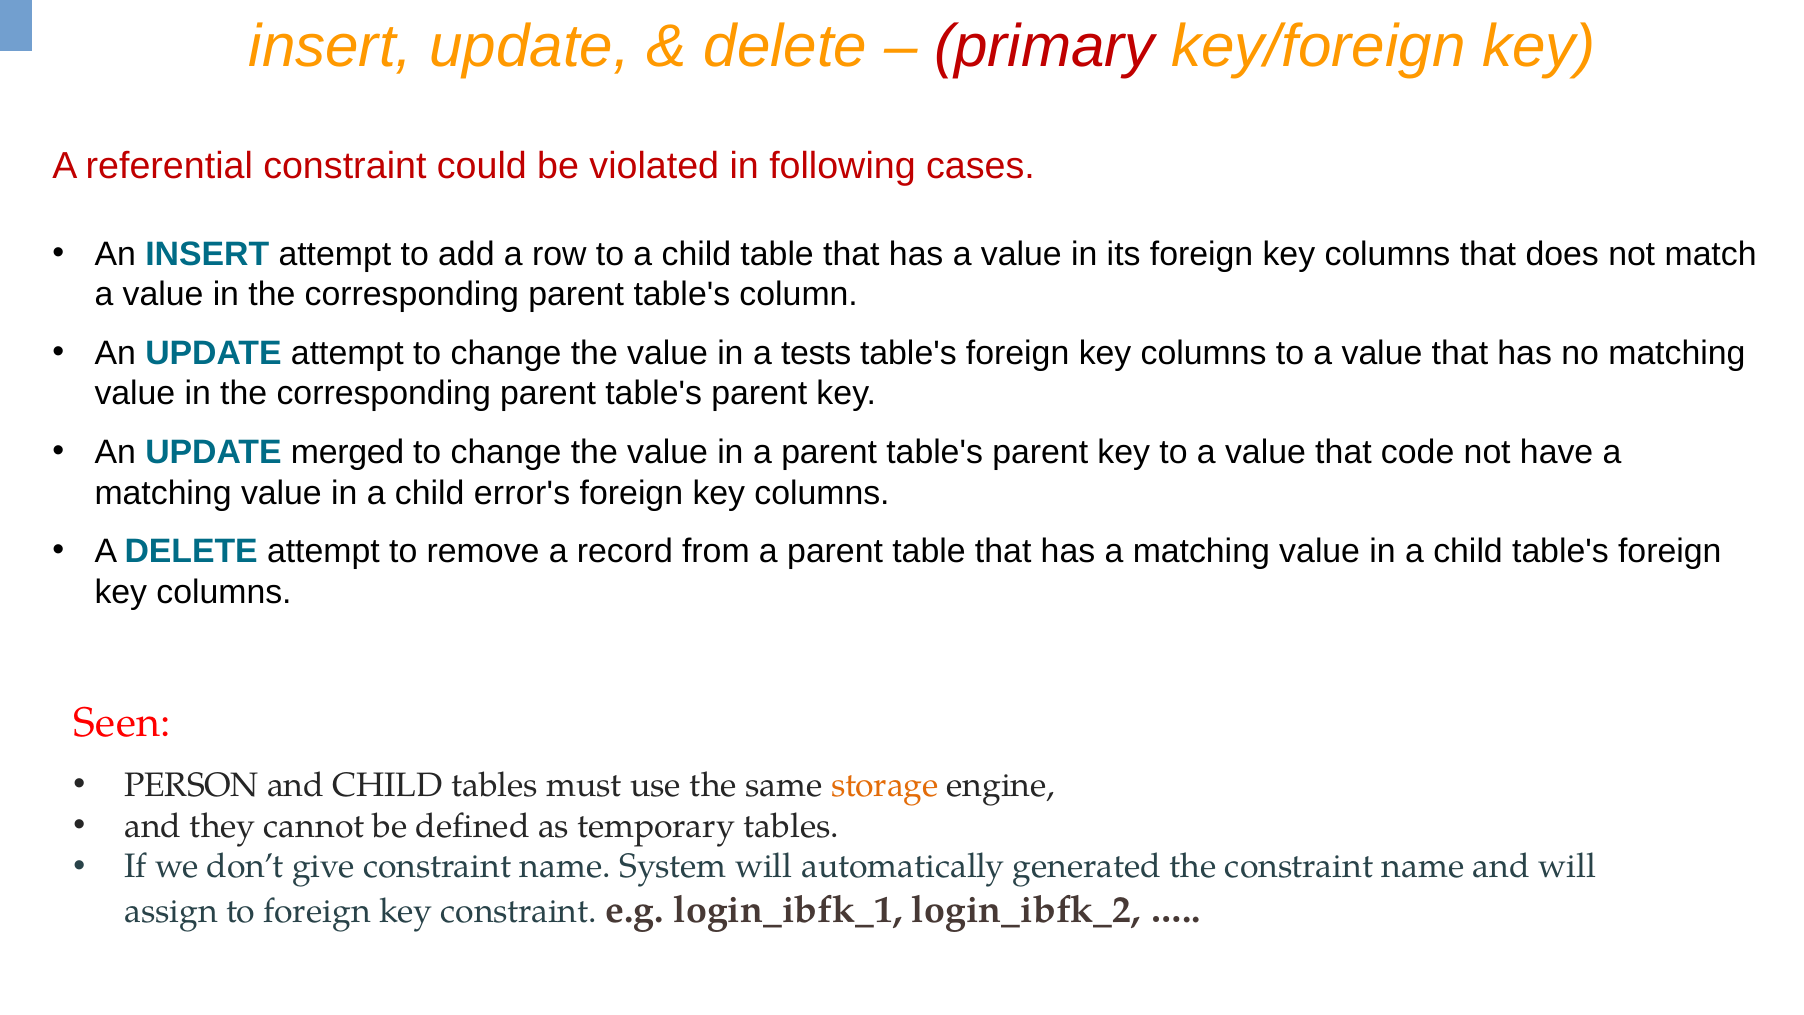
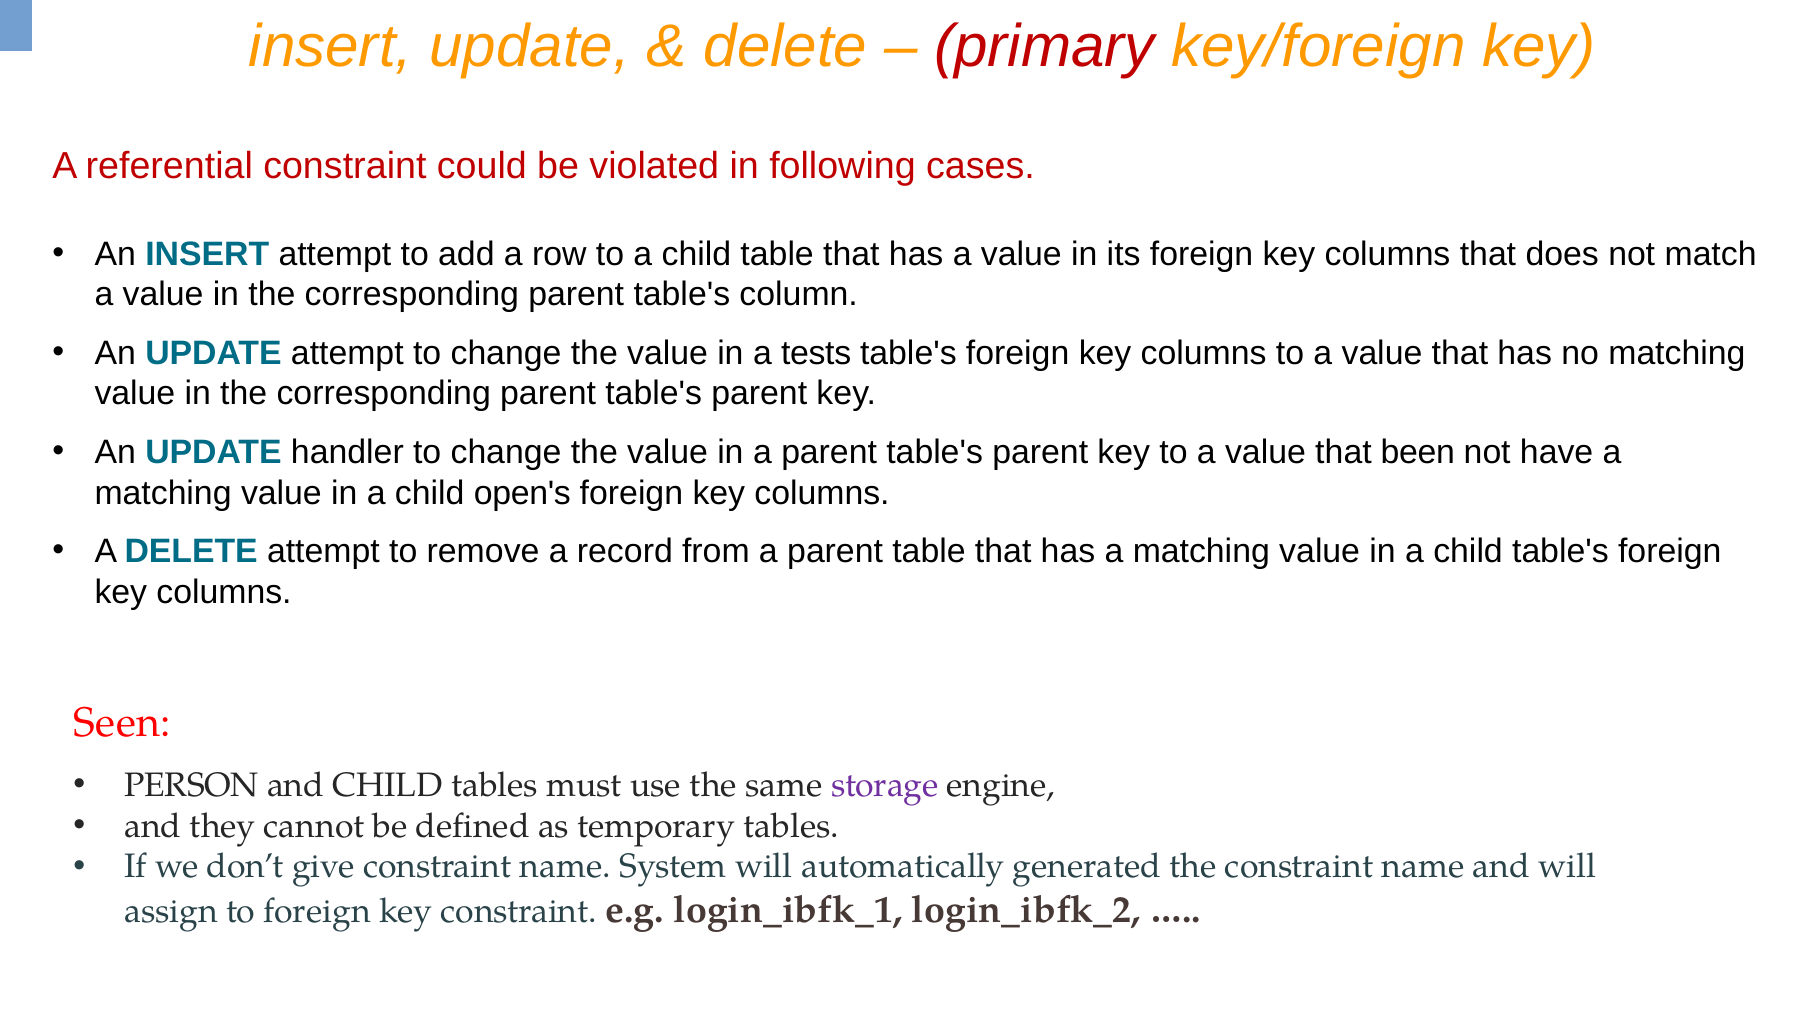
merged: merged -> handler (347, 452)
code: code -> been (1418, 452)
error's: error's -> open's (522, 493)
storage colour: orange -> purple (885, 785)
